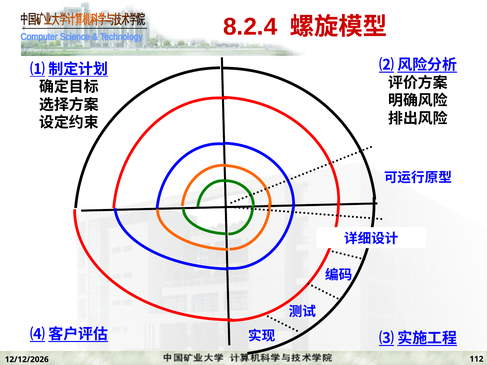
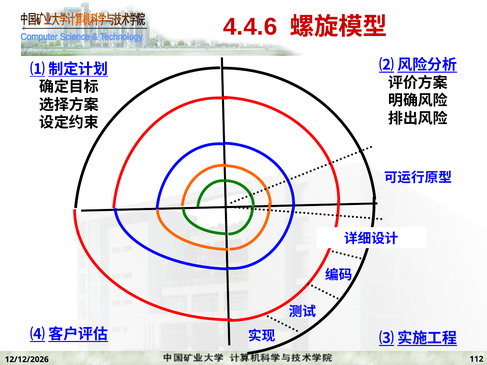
8.2.4: 8.2.4 -> 4.4.6 (250, 27)
